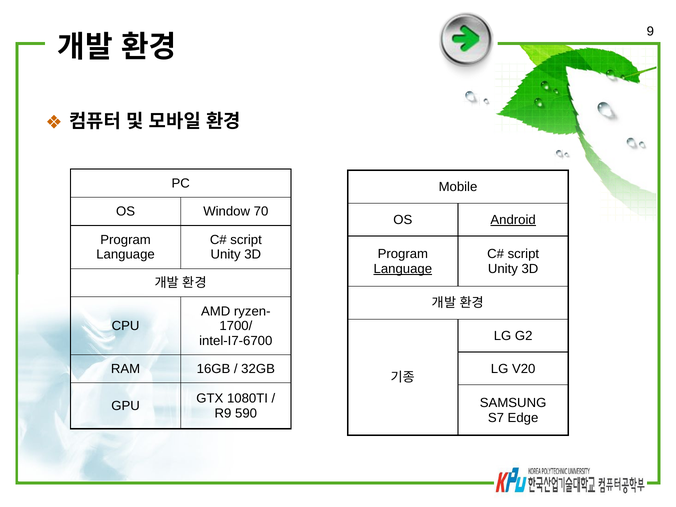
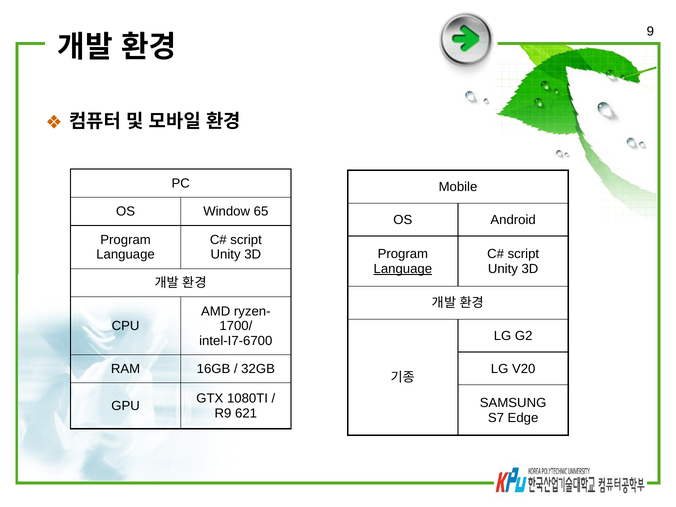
70: 70 -> 65 (261, 212)
Android underline: present -> none (513, 220)
590: 590 -> 621 (246, 413)
